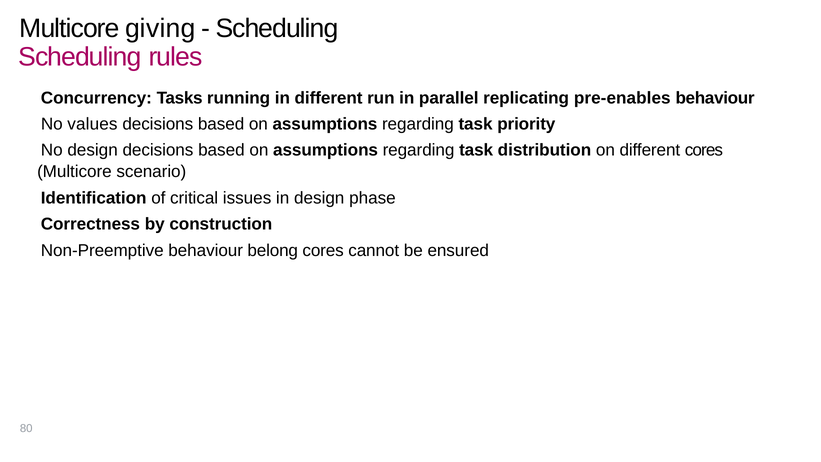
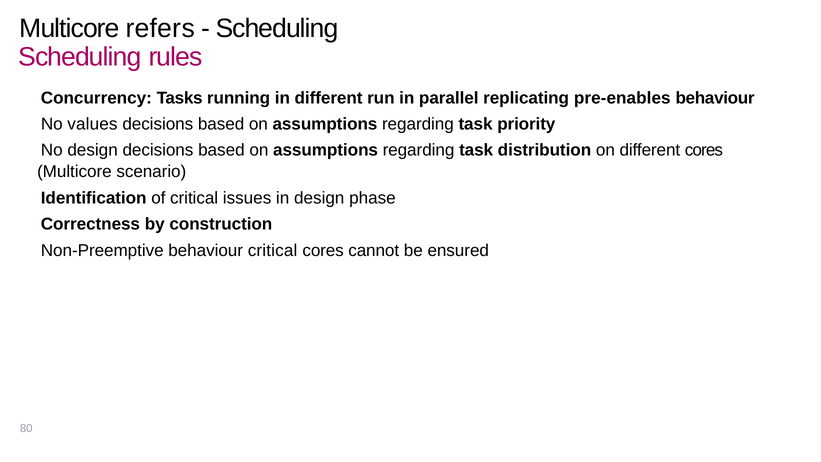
giving: giving -> refers (160, 29)
behaviour belong: belong -> critical (273, 250)
